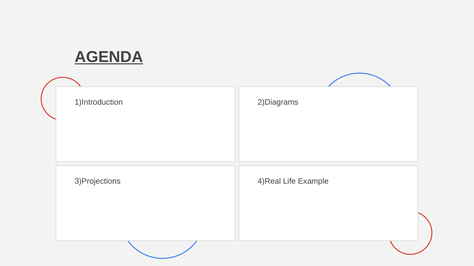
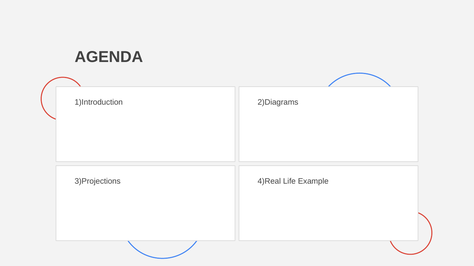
AGENDA underline: present -> none (109, 57)
